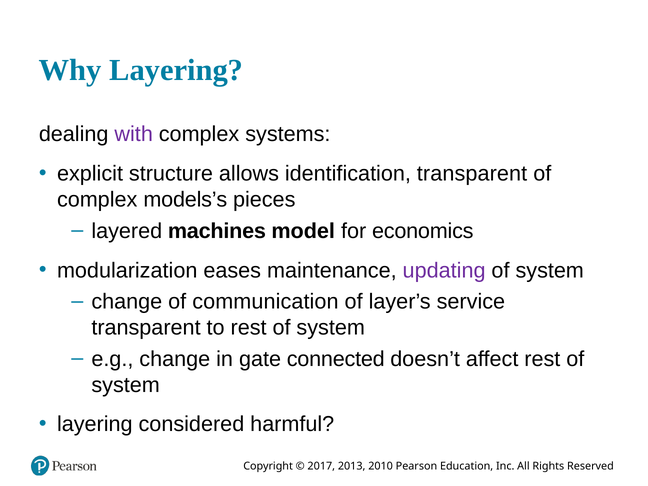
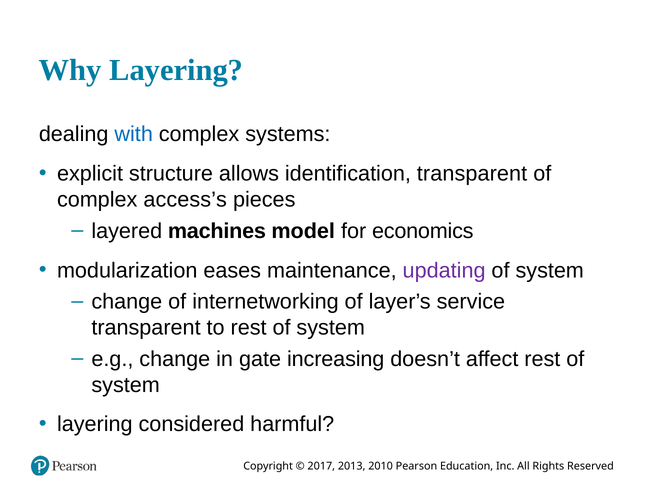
with colour: purple -> blue (134, 134)
models’s: models’s -> access’s (185, 200)
communication: communication -> internetworking (265, 302)
connected: connected -> increasing (336, 359)
